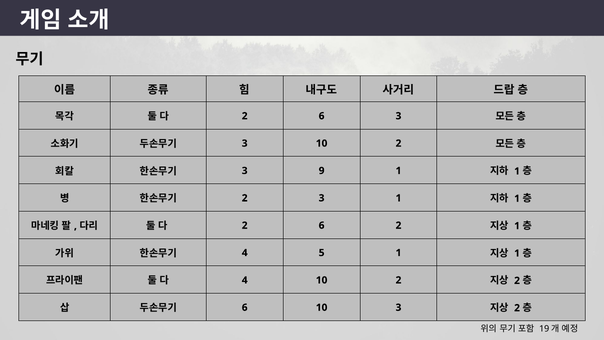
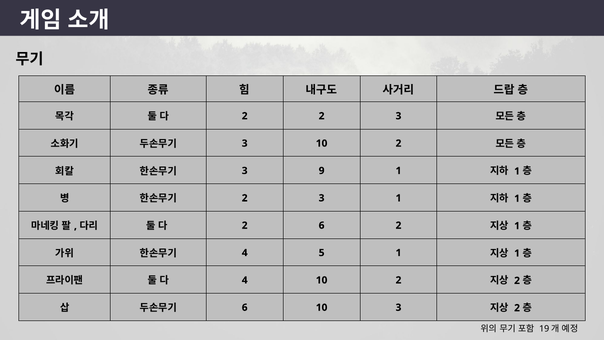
6: 6 -> 2 (322, 116)
